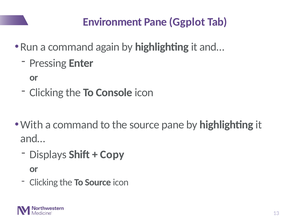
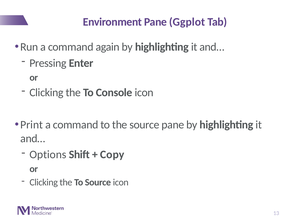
With: With -> Print (32, 125)
Displays: Displays -> Options (48, 155)
